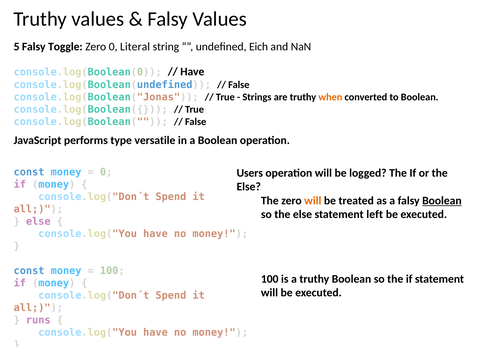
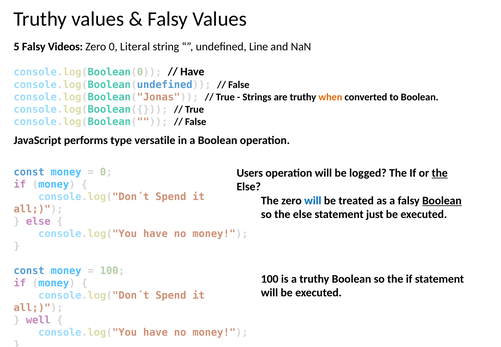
Toggle: Toggle -> Videos (65, 47)
Eich: Eich -> Line (259, 47)
the underline: none -> present (440, 173)
will colour: orange -> blue (313, 200)
left: left -> just (375, 214)
runs: runs -> well (38, 320)
